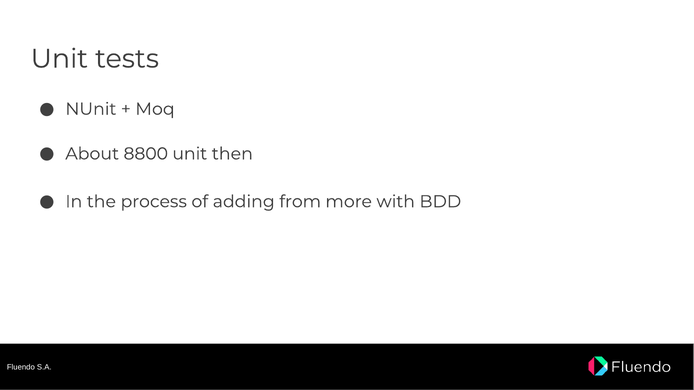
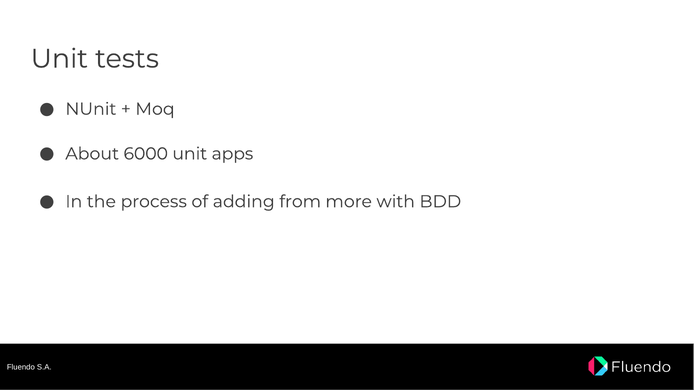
8800: 8800 -> 6000 (146, 154)
then: then -> apps (232, 154)
